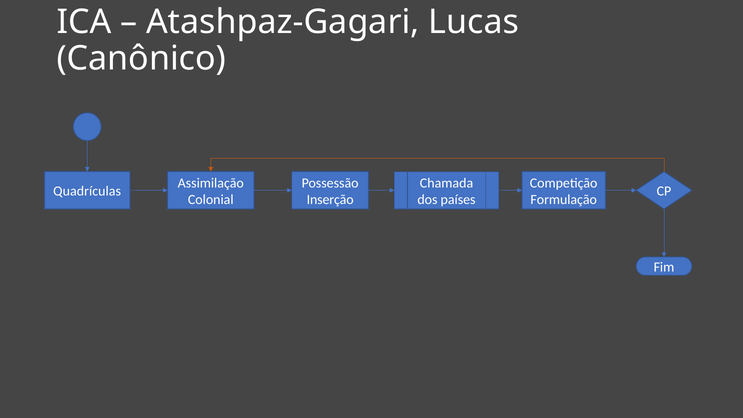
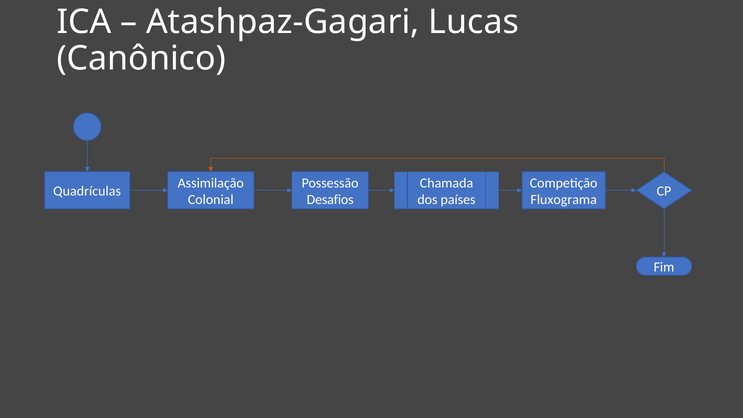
Inserção: Inserção -> Desafios (330, 200)
Formulação: Formulação -> Fluxograma (564, 200)
